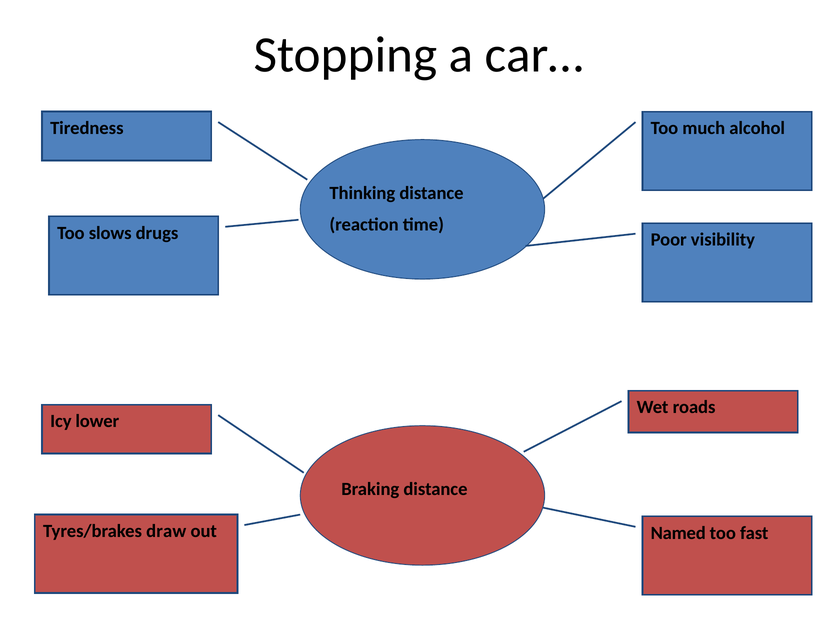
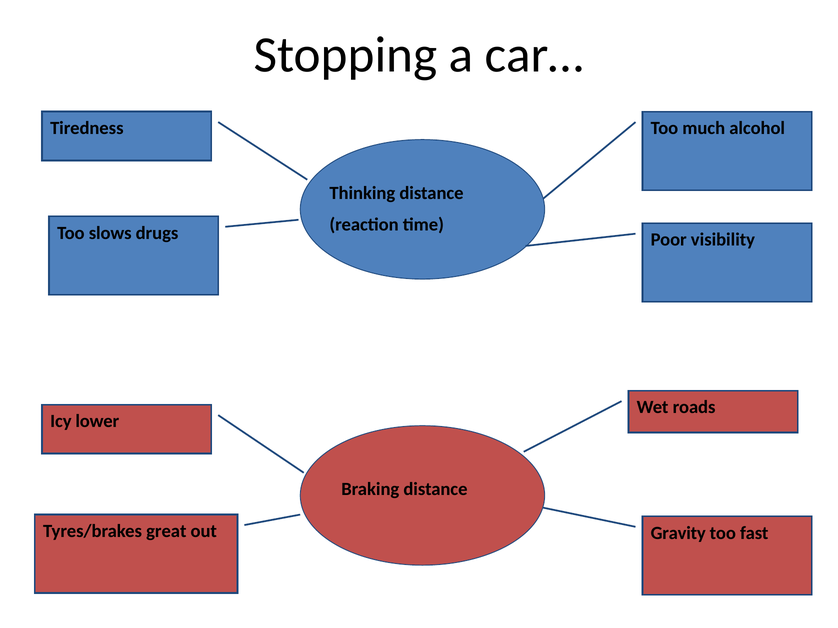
draw: draw -> great (166, 532)
Named: Named -> Gravity (678, 533)
